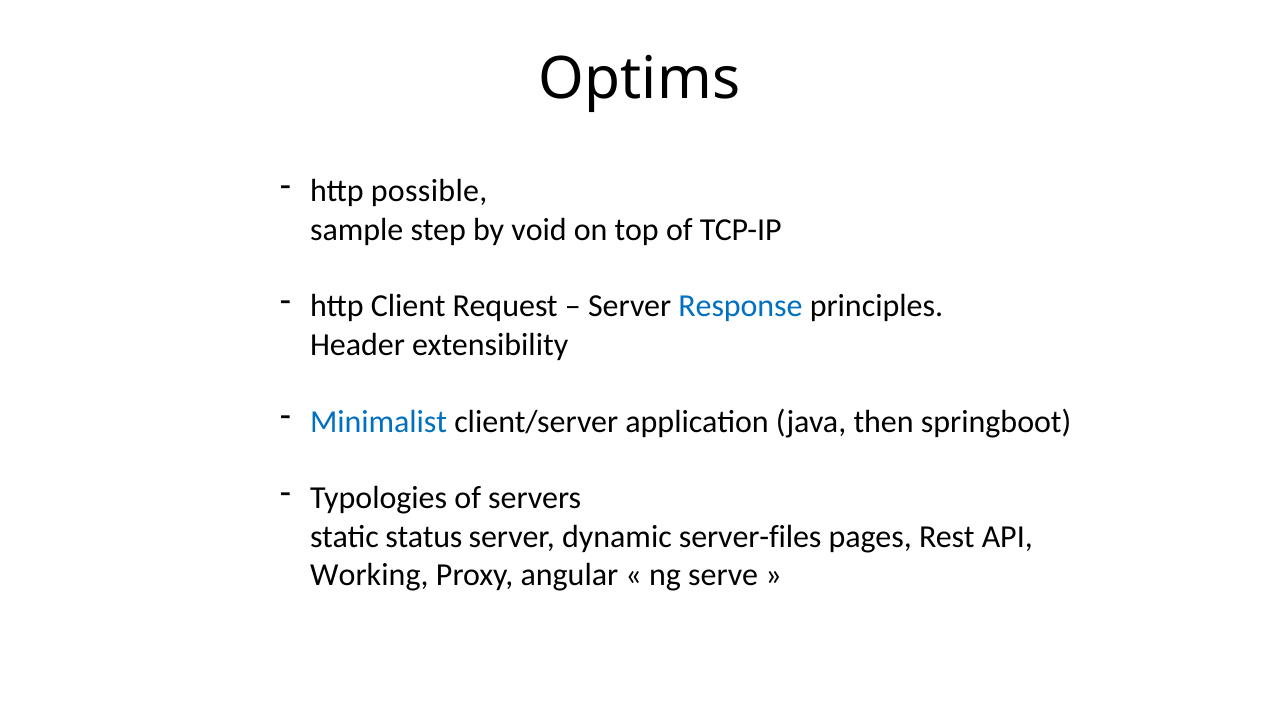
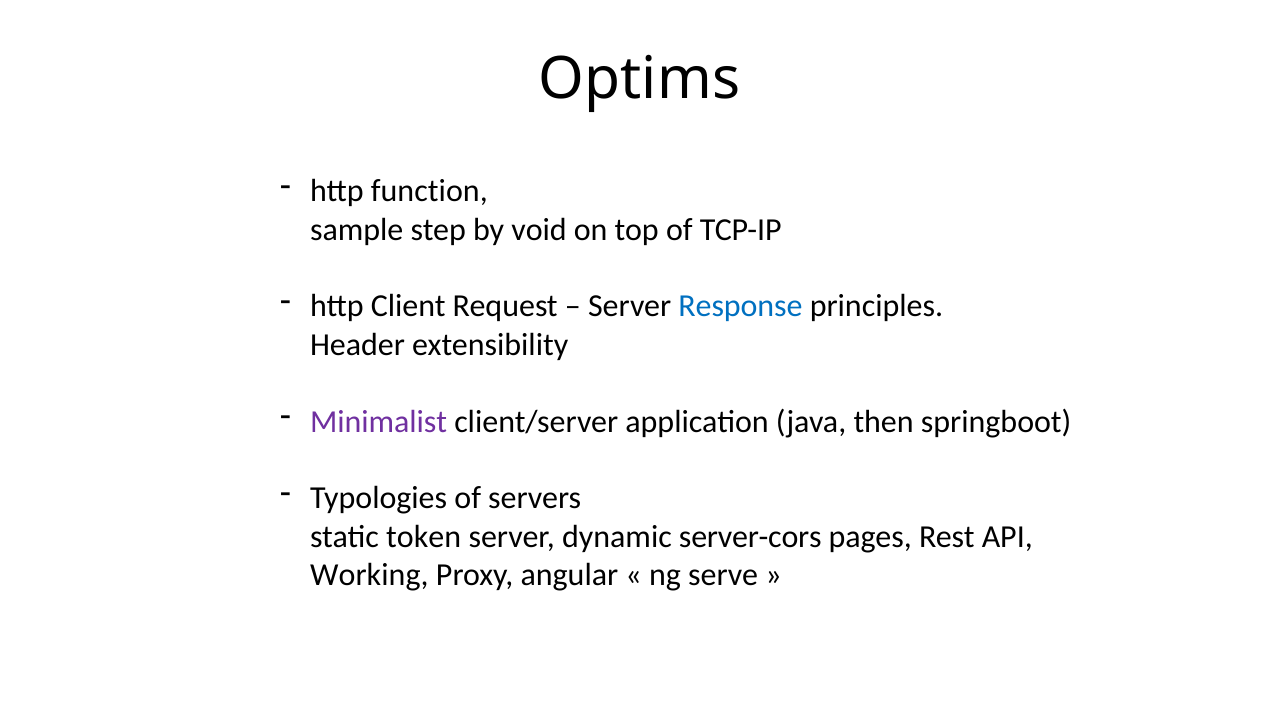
possible: possible -> function (429, 191)
Minimalist colour: blue -> purple (379, 421)
status: status -> token (424, 536)
server-files: server-files -> server-cors (750, 536)
